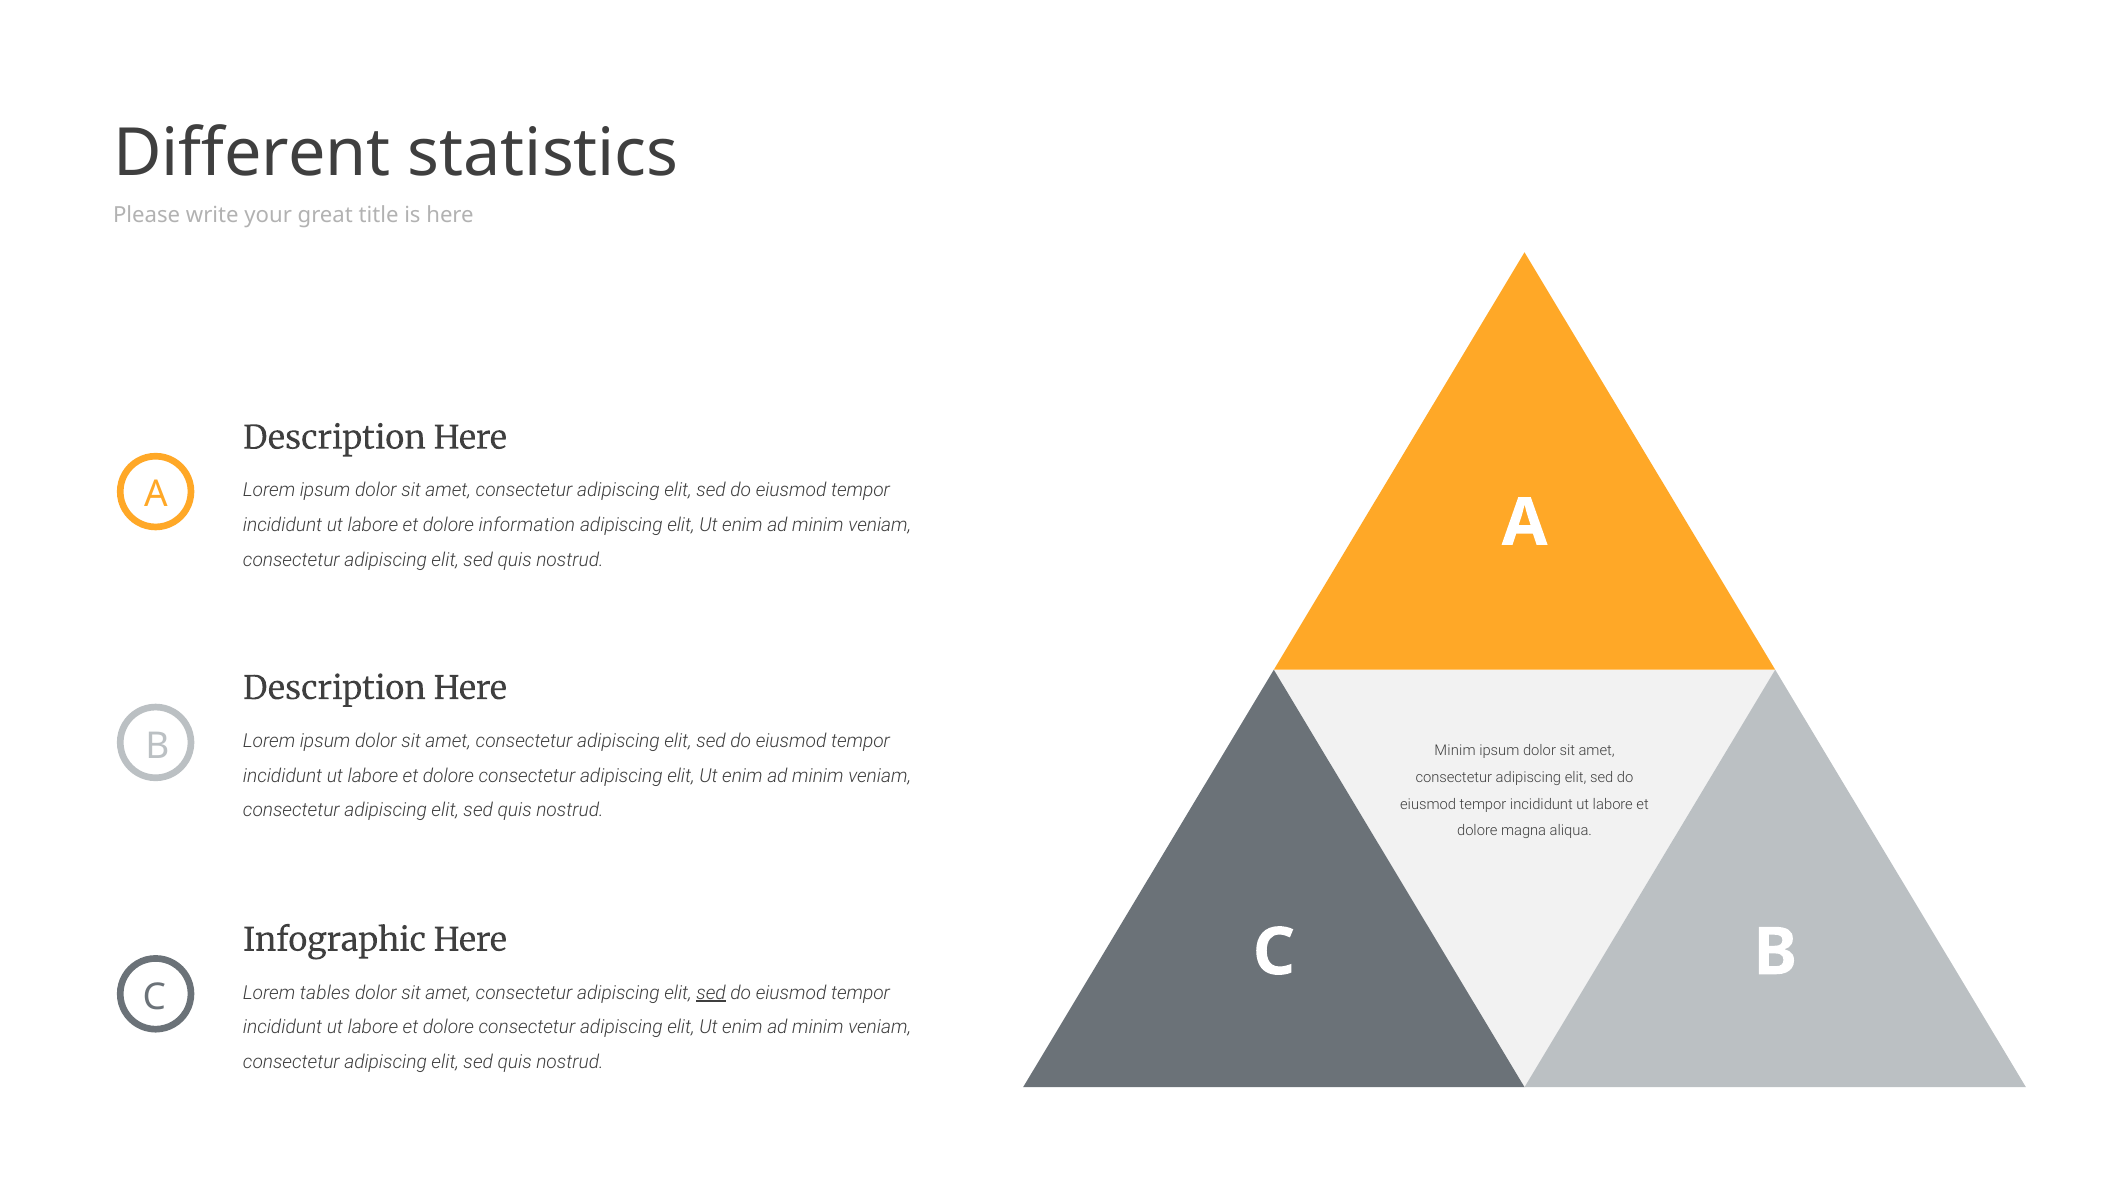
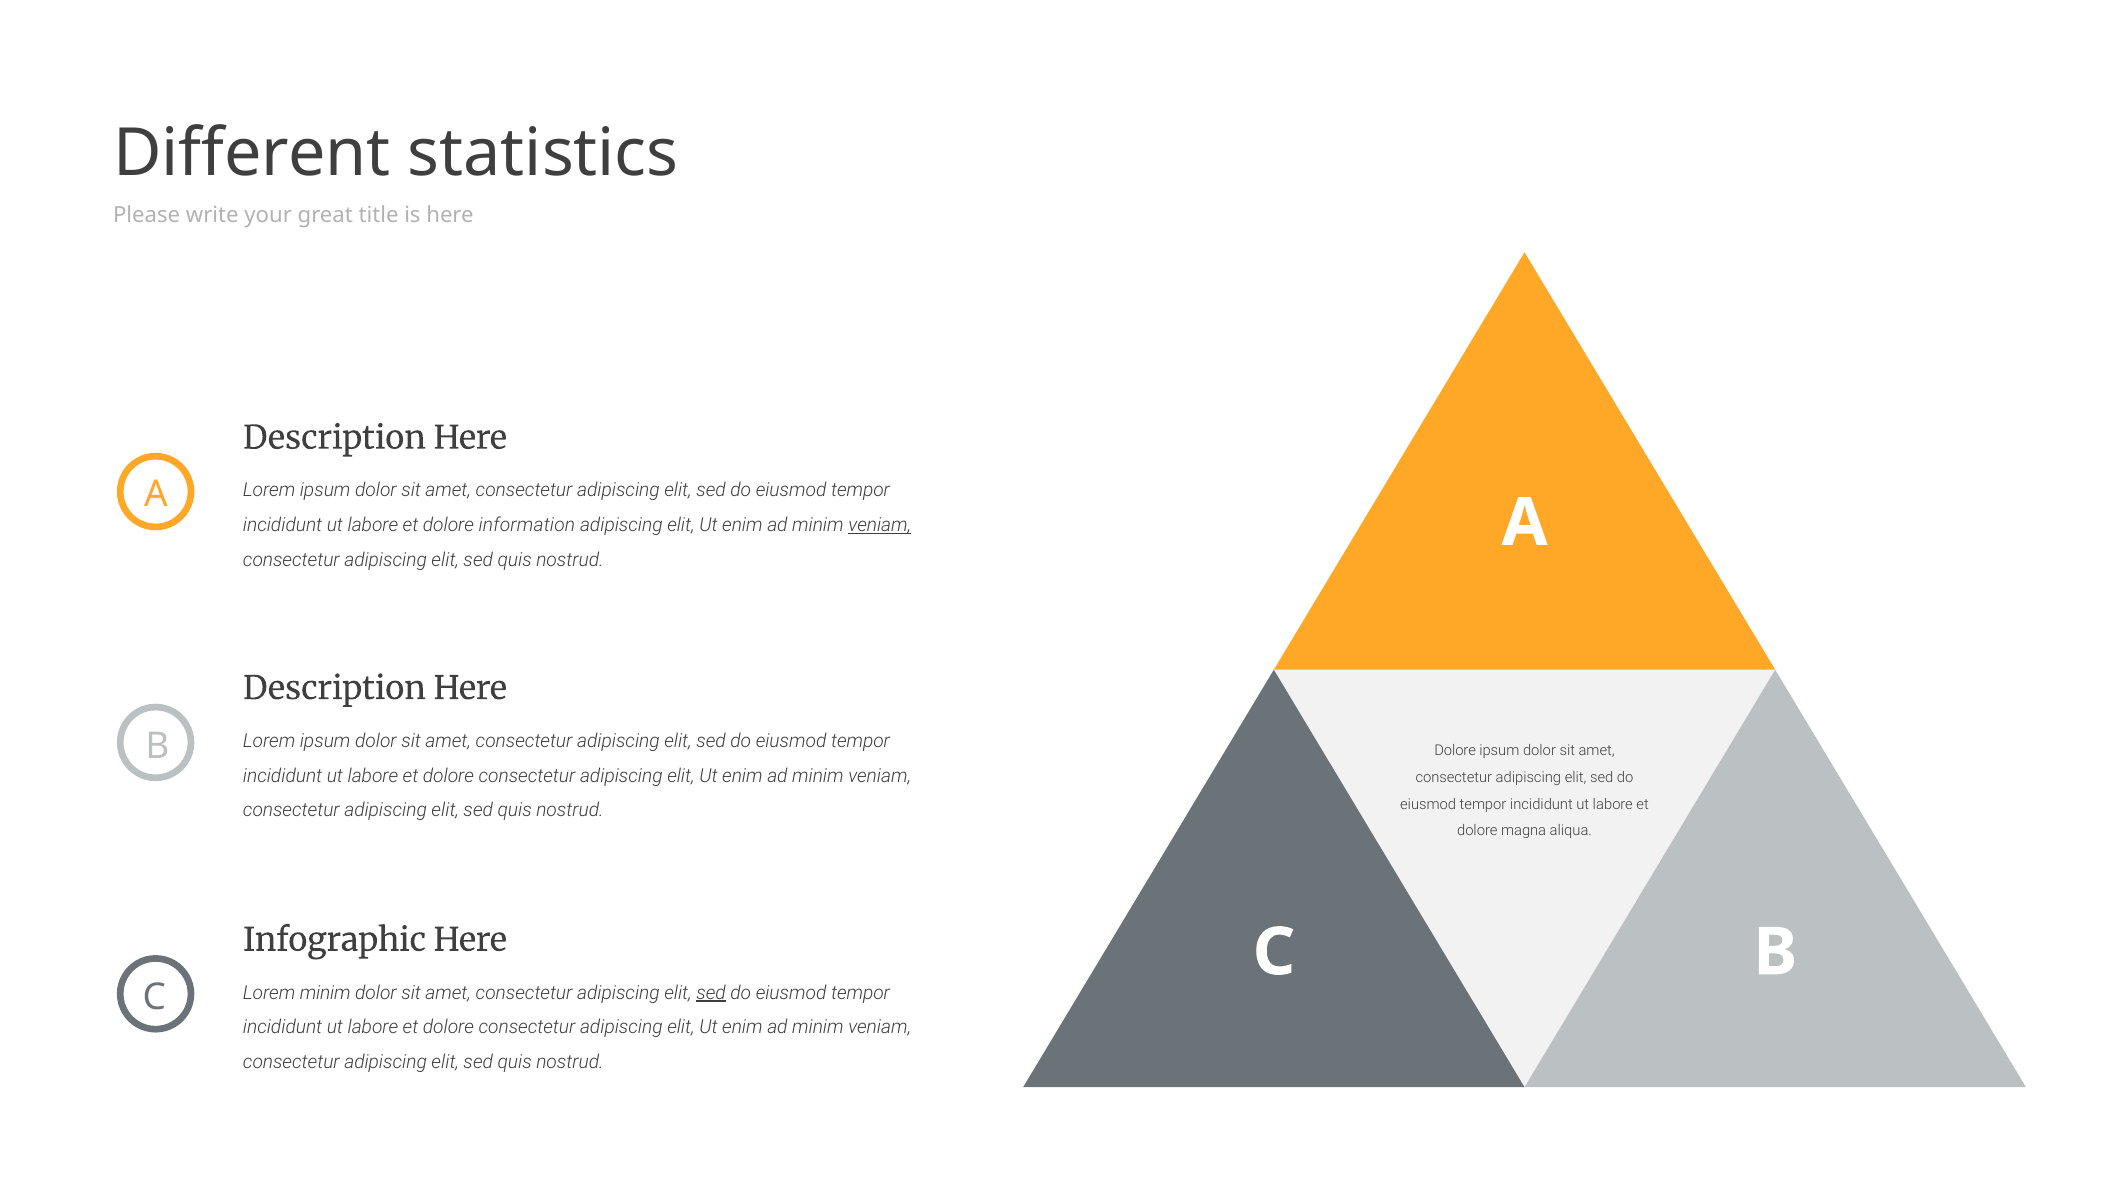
veniam underline: none -> present (880, 525)
Minim: Minim -> Dolore (1455, 751)
Lorem tables: tables -> minim (325, 993)
